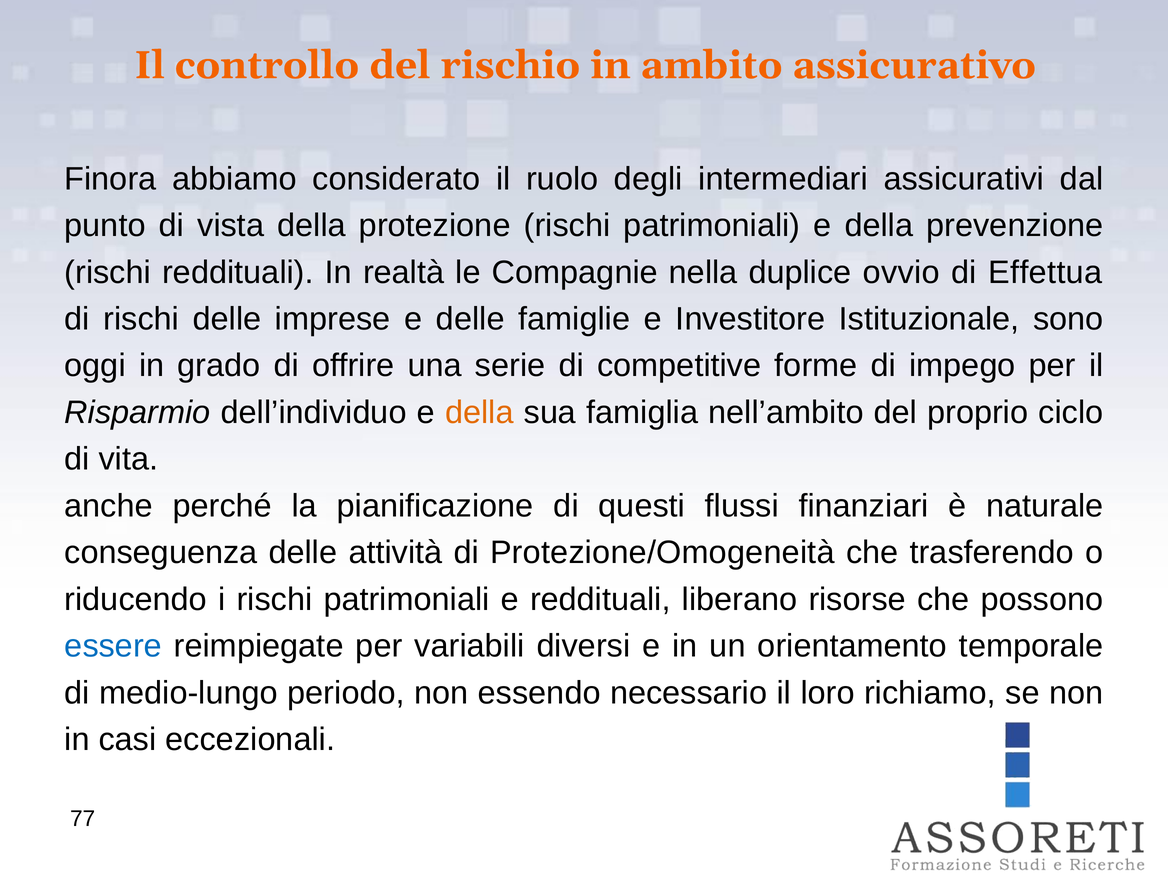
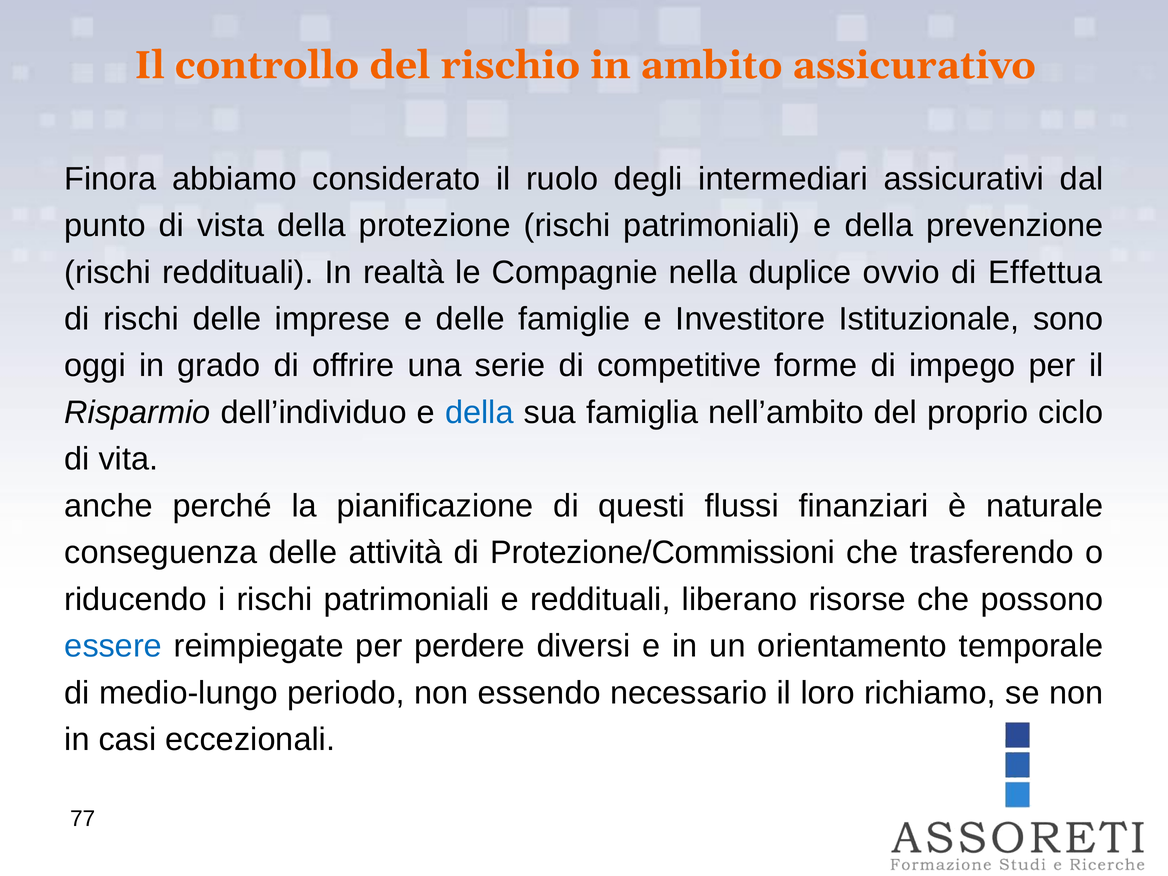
della colour: orange -> blue (479, 412)
Protezione/Omogeneità: Protezione/Omogeneità -> Protezione/Commissioni (663, 553)
variabili: variabili -> perdere (470, 646)
